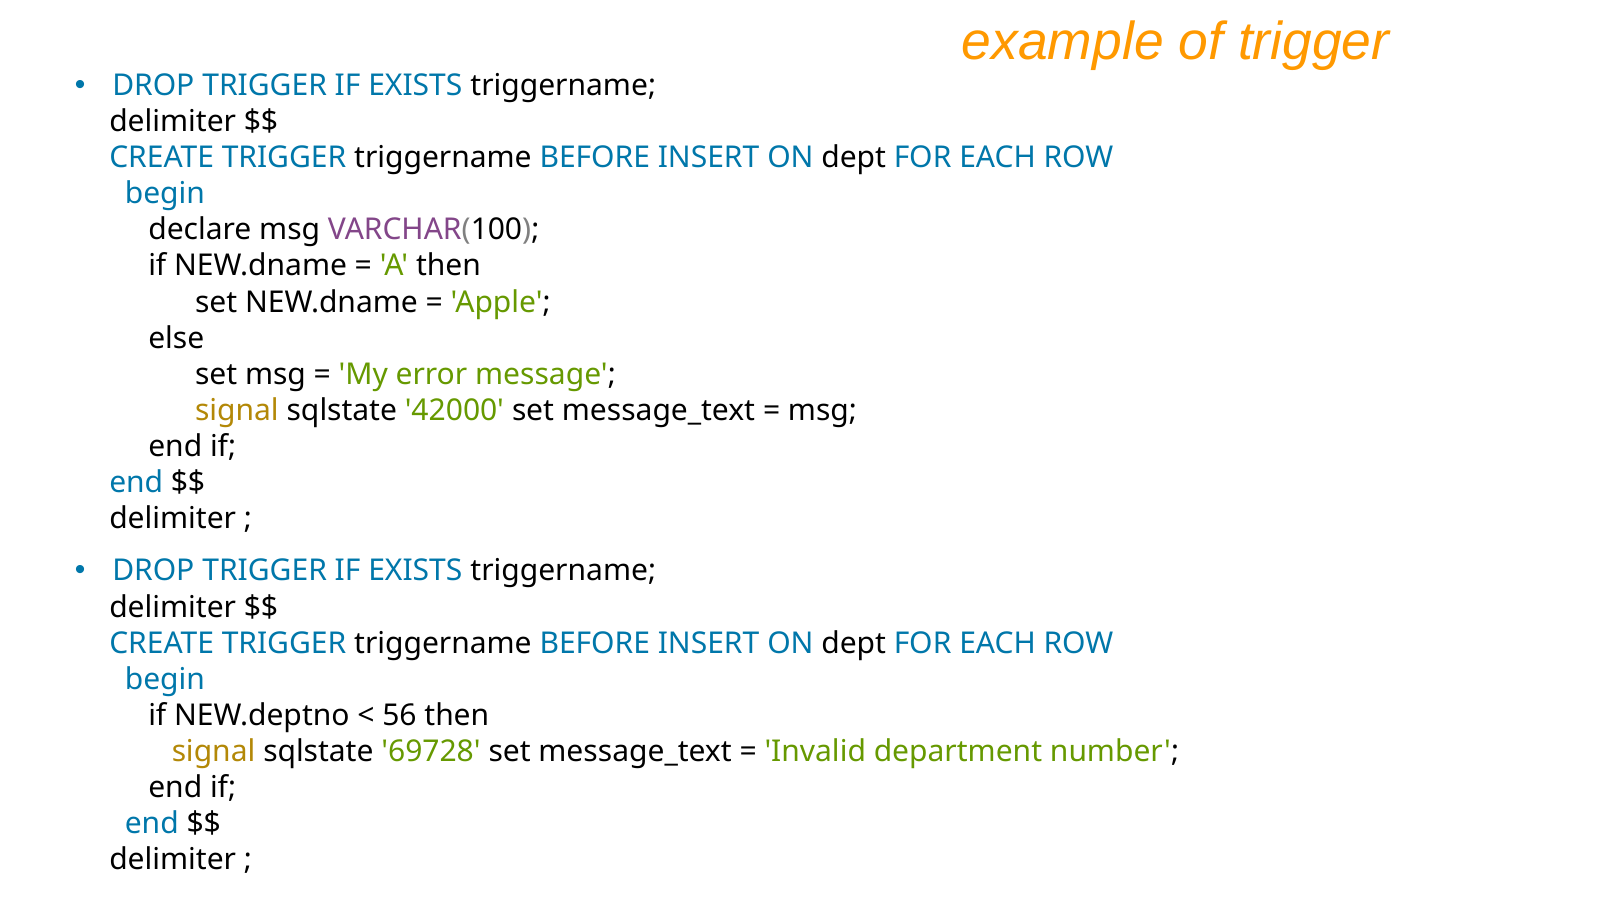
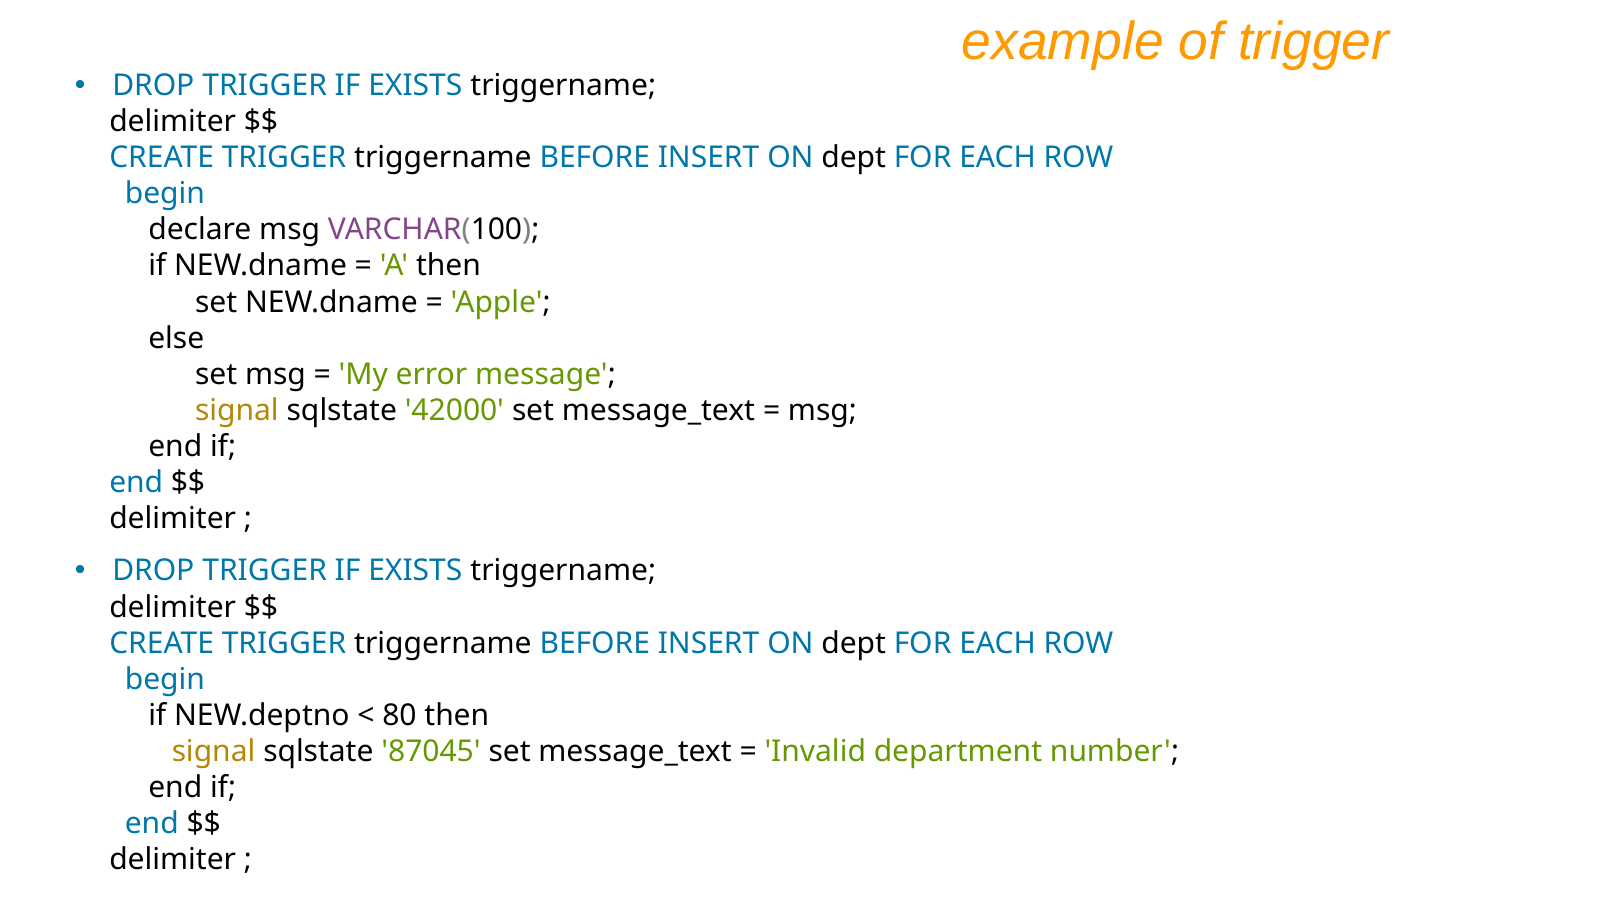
56: 56 -> 80 (399, 715)
69728: 69728 -> 87045 (431, 751)
